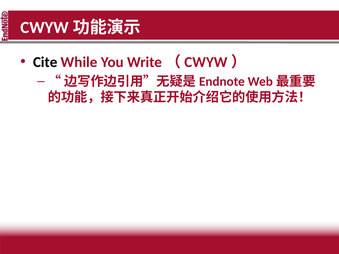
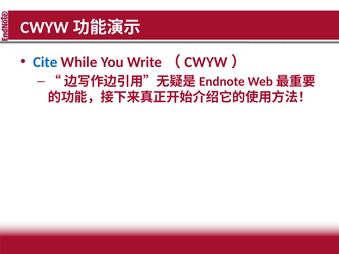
Cite colour: black -> blue (45, 62)
